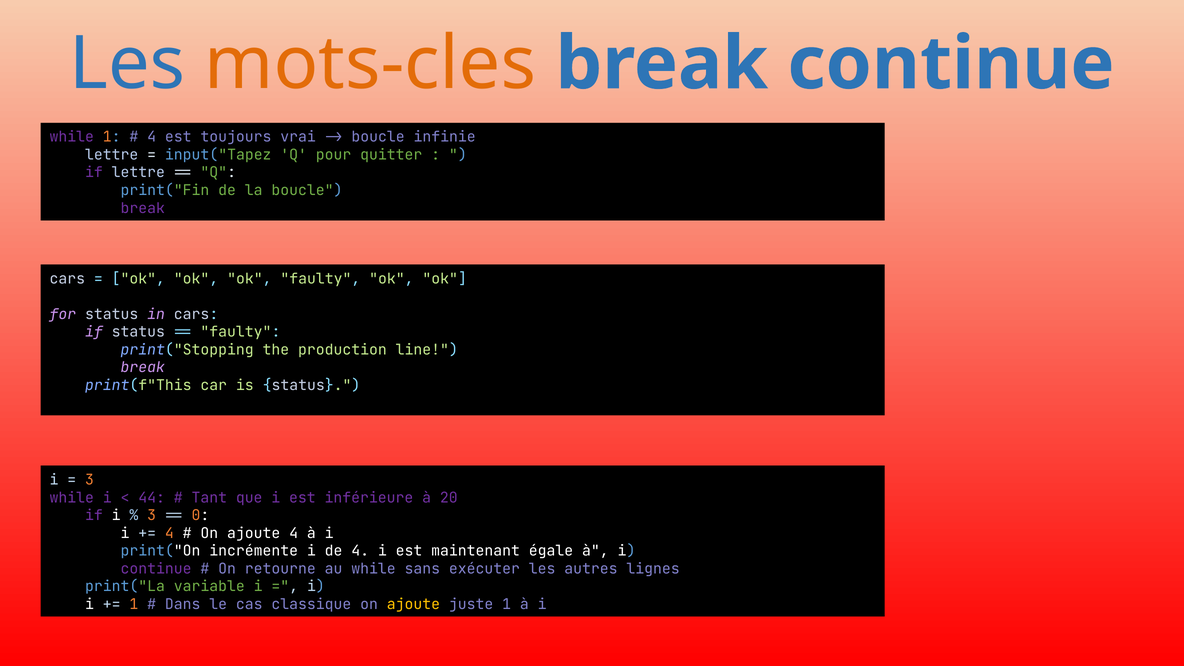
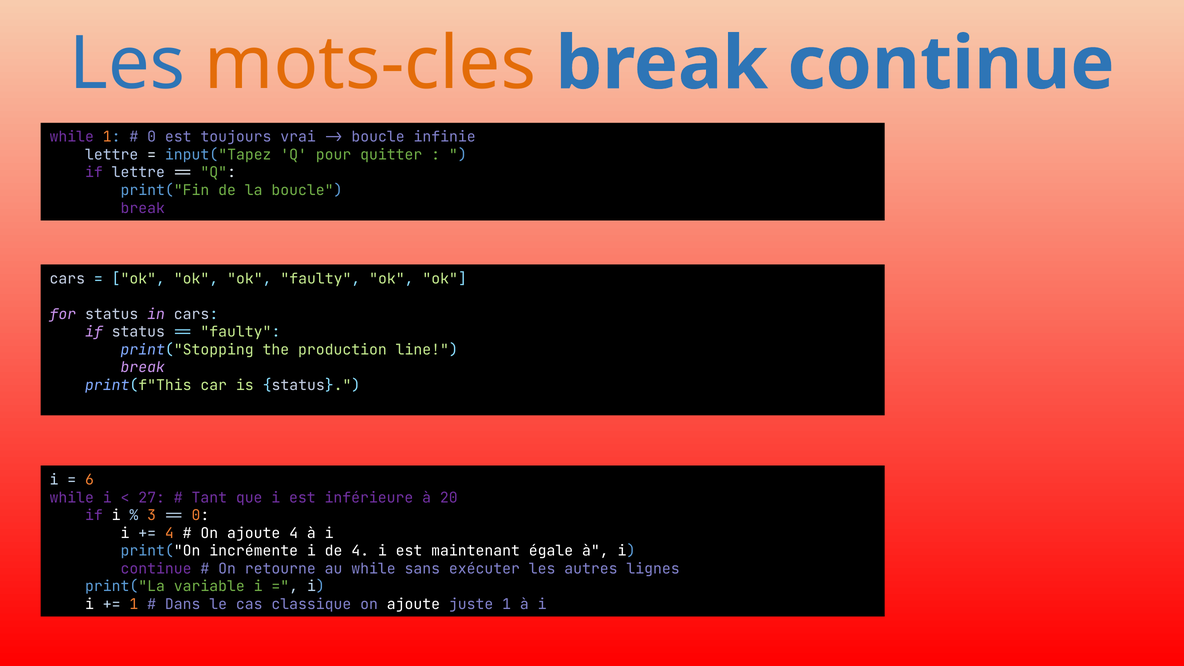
4: 4 -> 0 (152, 137)
3: 3 -> 6 (89, 480)
44: 44 -> 27 (152, 498)
ajoute colour: yellow -> white (413, 604)
